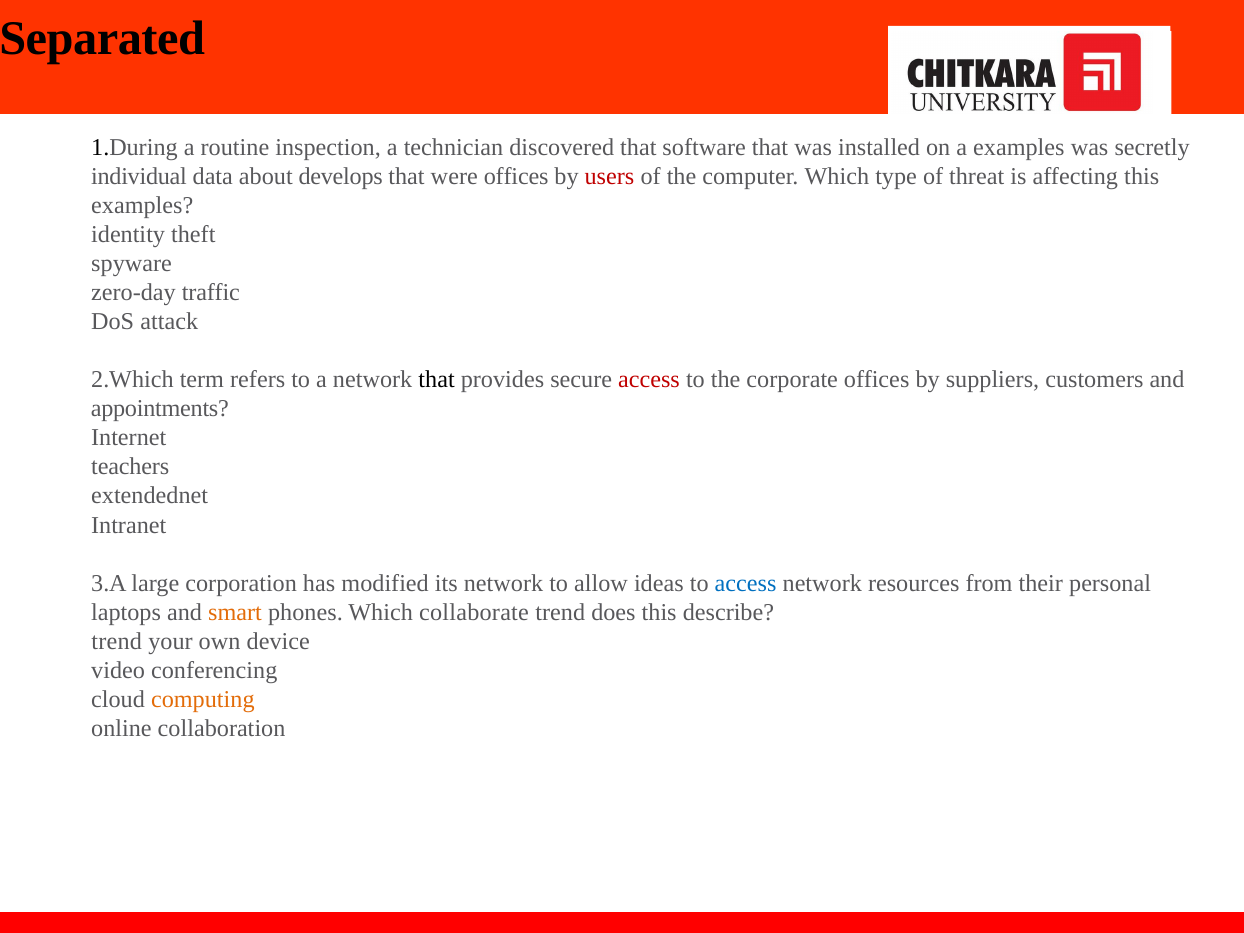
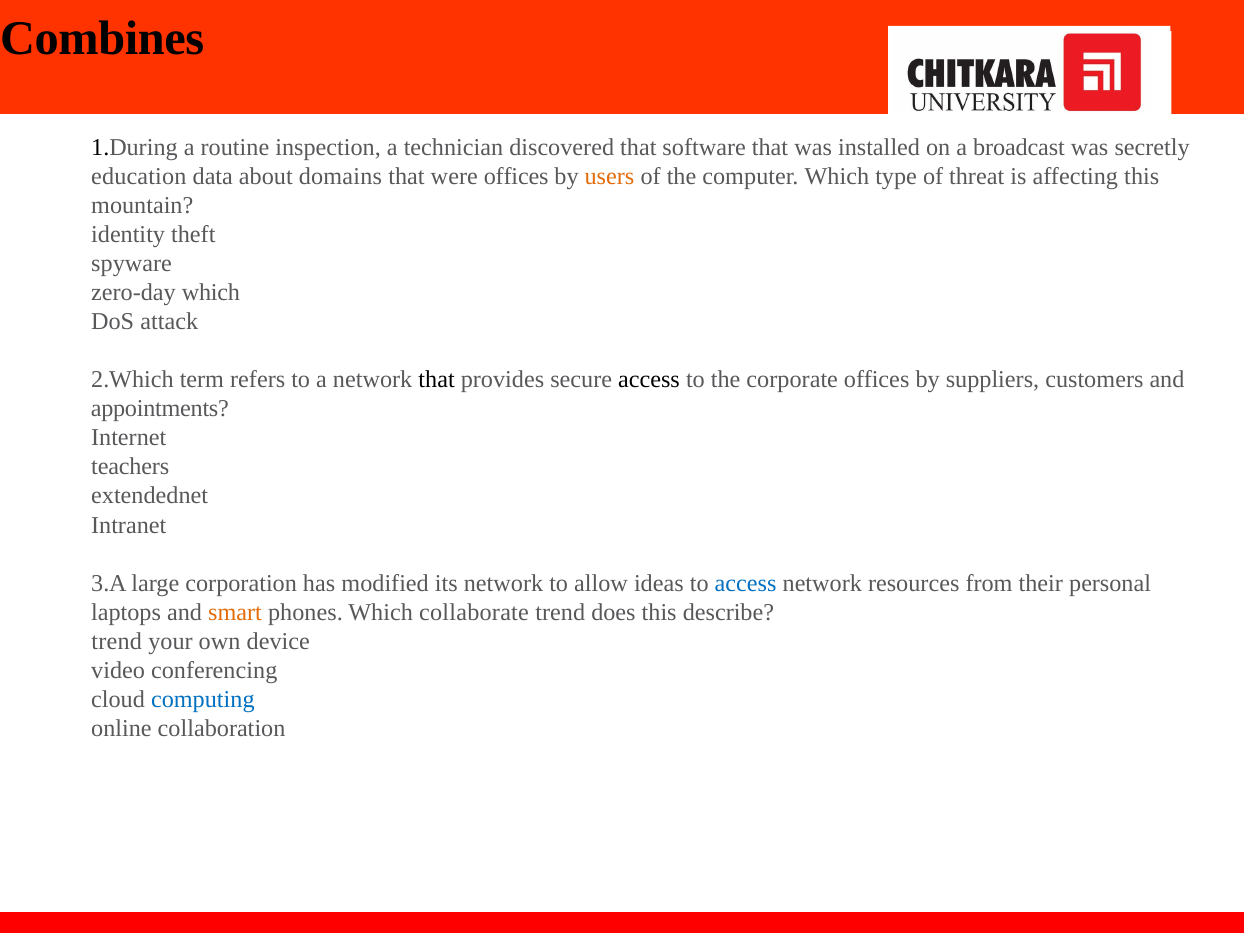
Separated: Separated -> Combines (102, 38)
a examples: examples -> broadcast (1019, 147)
individual: individual -> education (139, 177)
develops: develops -> domains (340, 177)
users colour: red -> orange (610, 177)
examples: examples -> mountain (142, 206)
zero-day traffic: traffic -> which (211, 293)
access colour: red -> black (649, 380)
computing colour: orange -> blue (203, 699)
